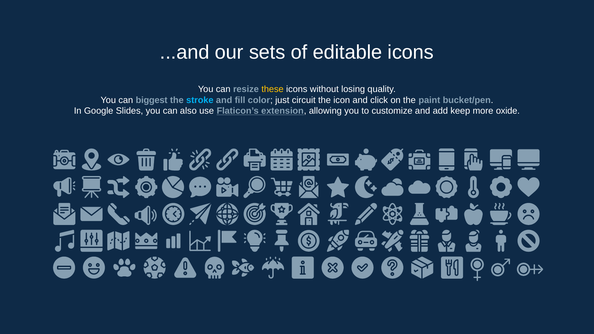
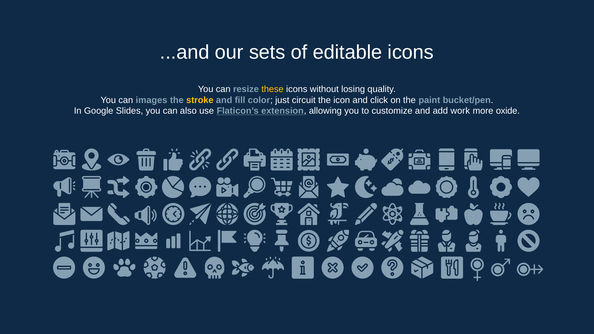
biggest: biggest -> images (152, 100)
stroke colour: light blue -> yellow (200, 100)
keep: keep -> work (460, 111)
